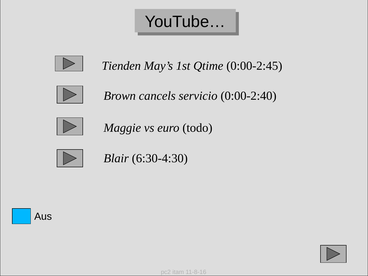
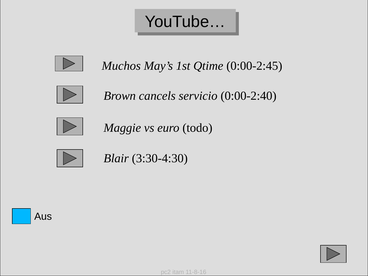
Tienden: Tienden -> Muchos (121, 66)
6:30-4:30: 6:30-4:30 -> 3:30-4:30 (160, 158)
